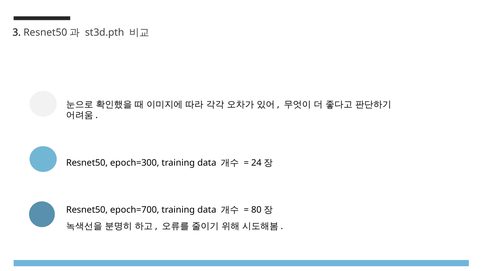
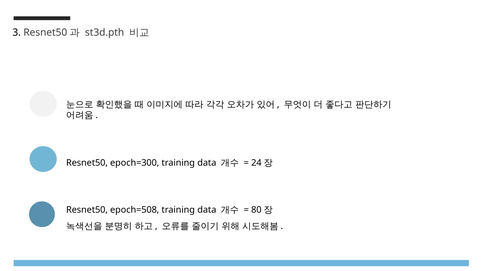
epoch=700: epoch=700 -> epoch=508 (135, 210)
